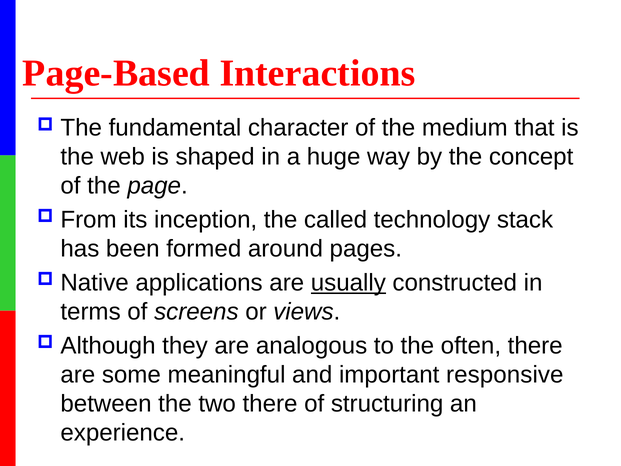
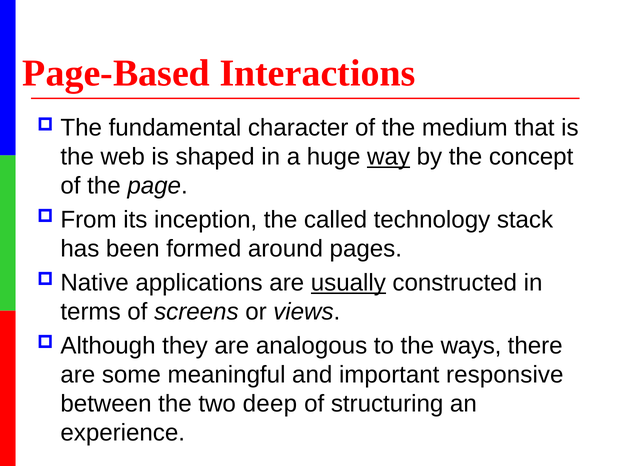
way underline: none -> present (389, 157)
often: often -> ways (471, 345)
two there: there -> deep (270, 403)
